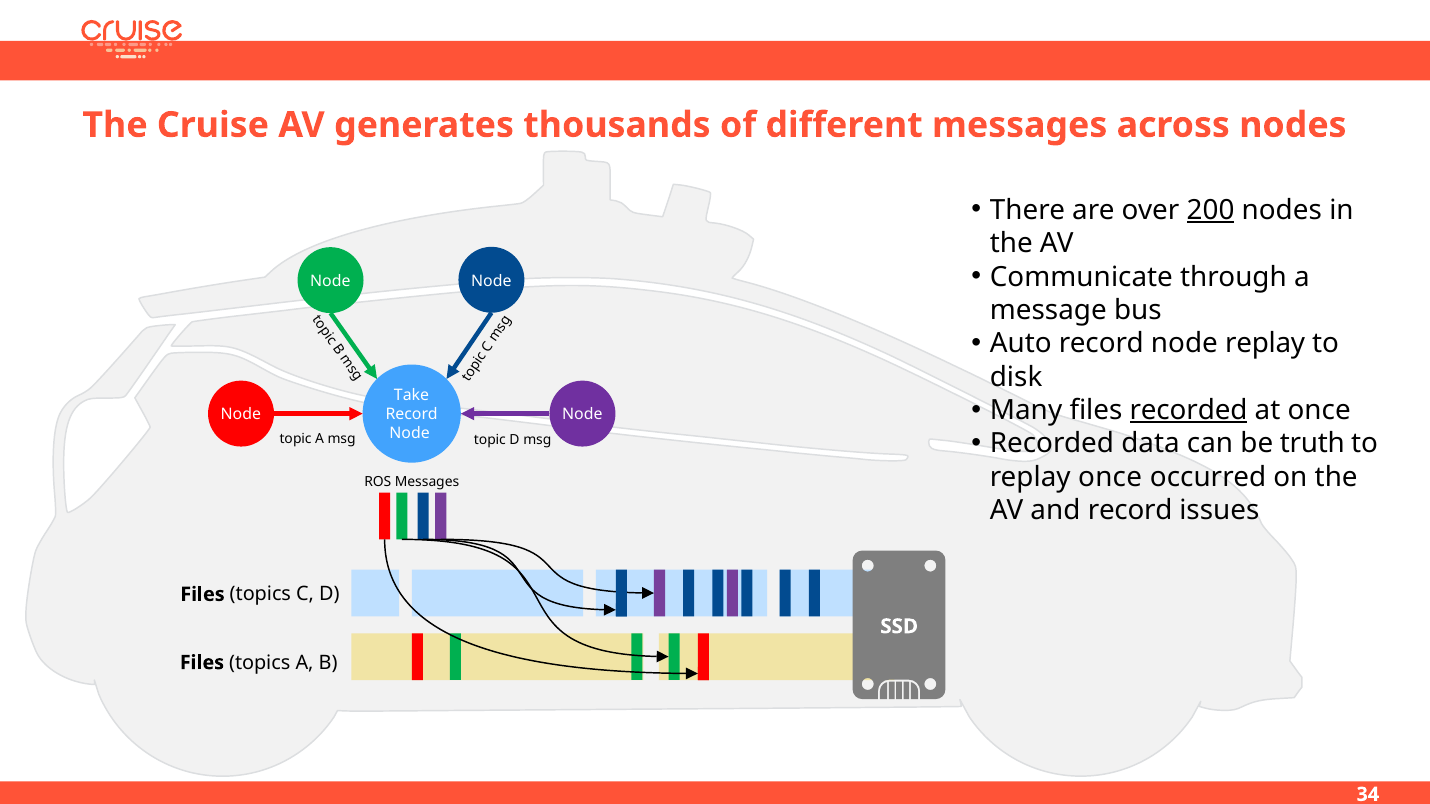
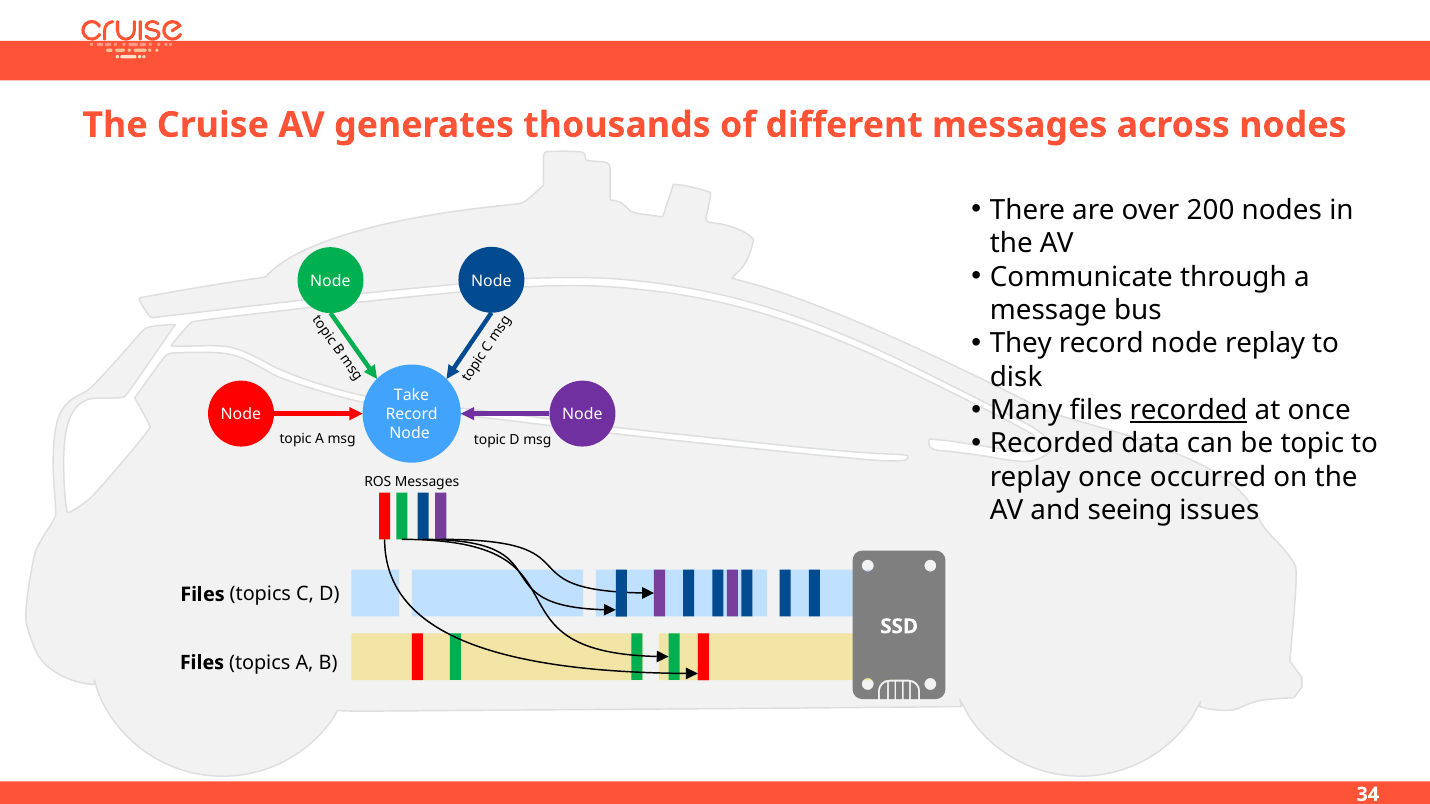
200 underline: present -> none (1211, 210)
Auto: Auto -> They (1021, 344)
be truth: truth -> topic (1312, 444)
and record: record -> seeing (1130, 511)
